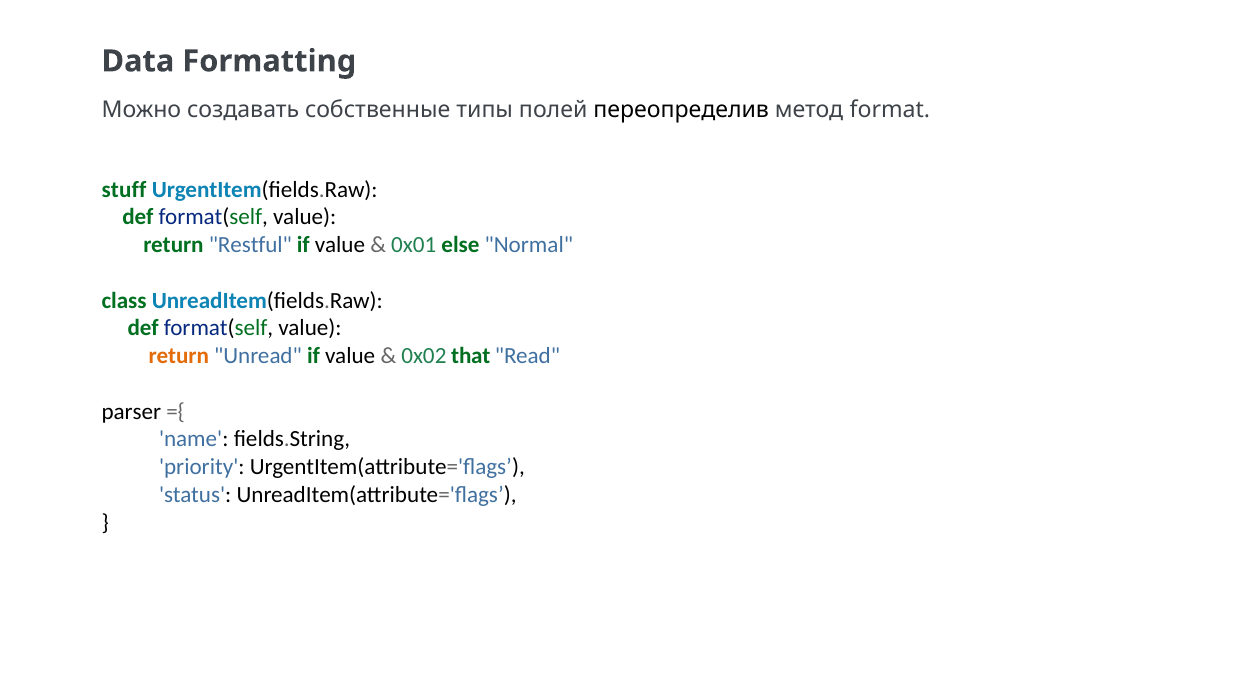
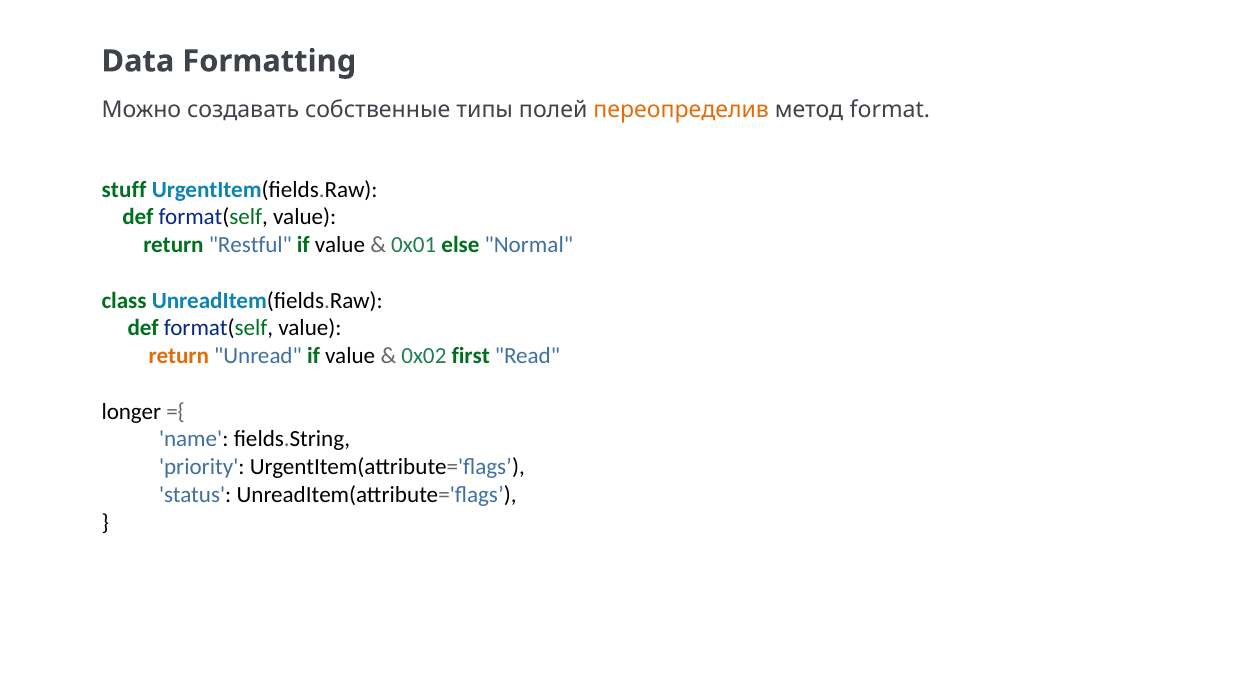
переопределив colour: black -> orange (681, 110)
that: that -> first (471, 356)
parser: parser -> longer (131, 411)
